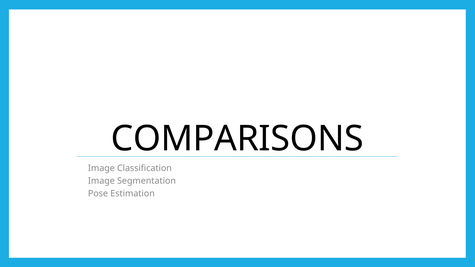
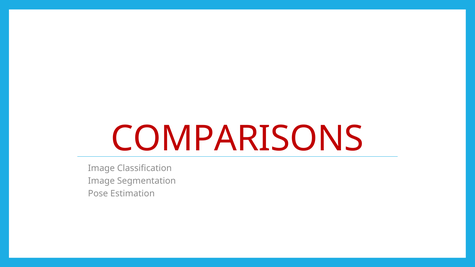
COMPARISONS colour: black -> red (237, 139)
